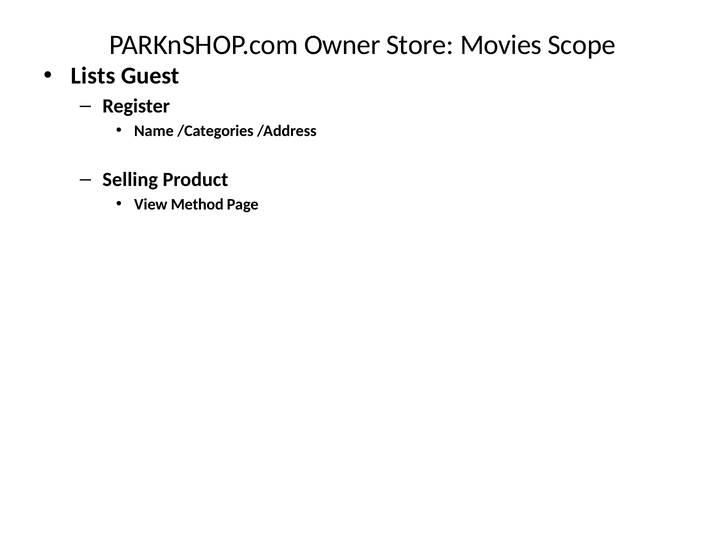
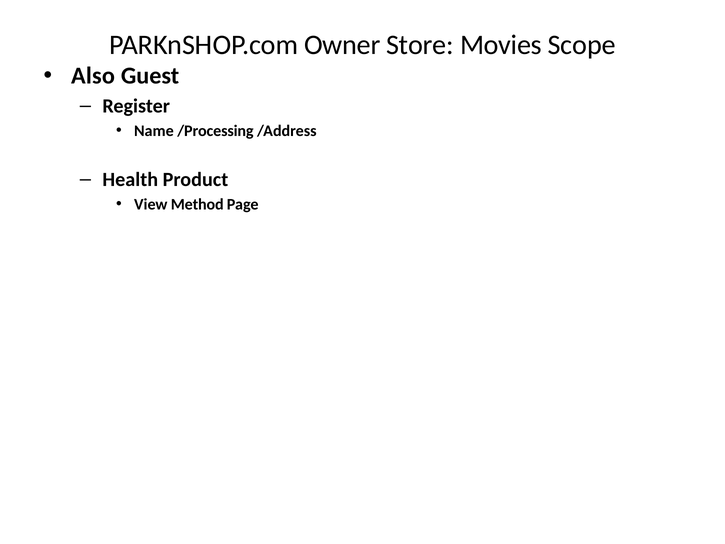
Lists: Lists -> Also (93, 76)
/Categories: /Categories -> /Processing (215, 131)
Selling: Selling -> Health (130, 180)
